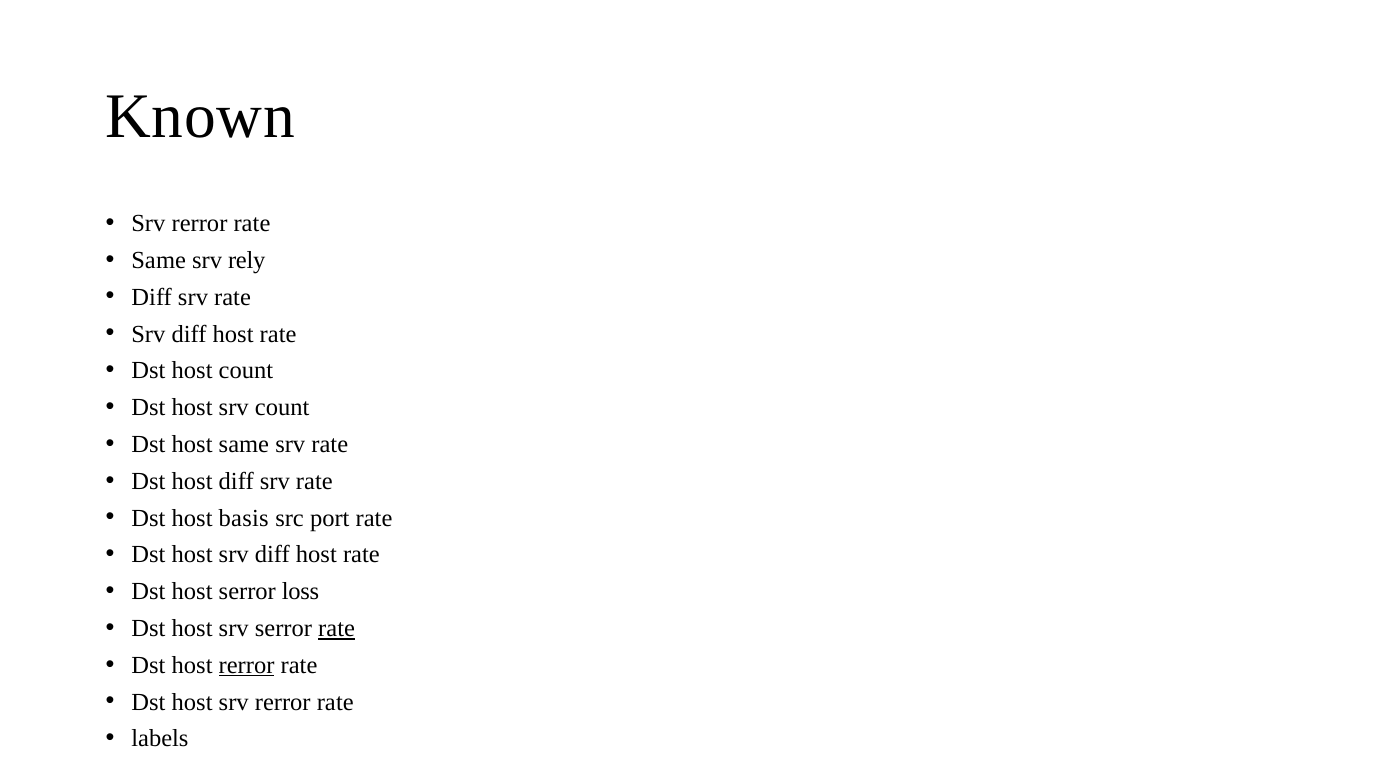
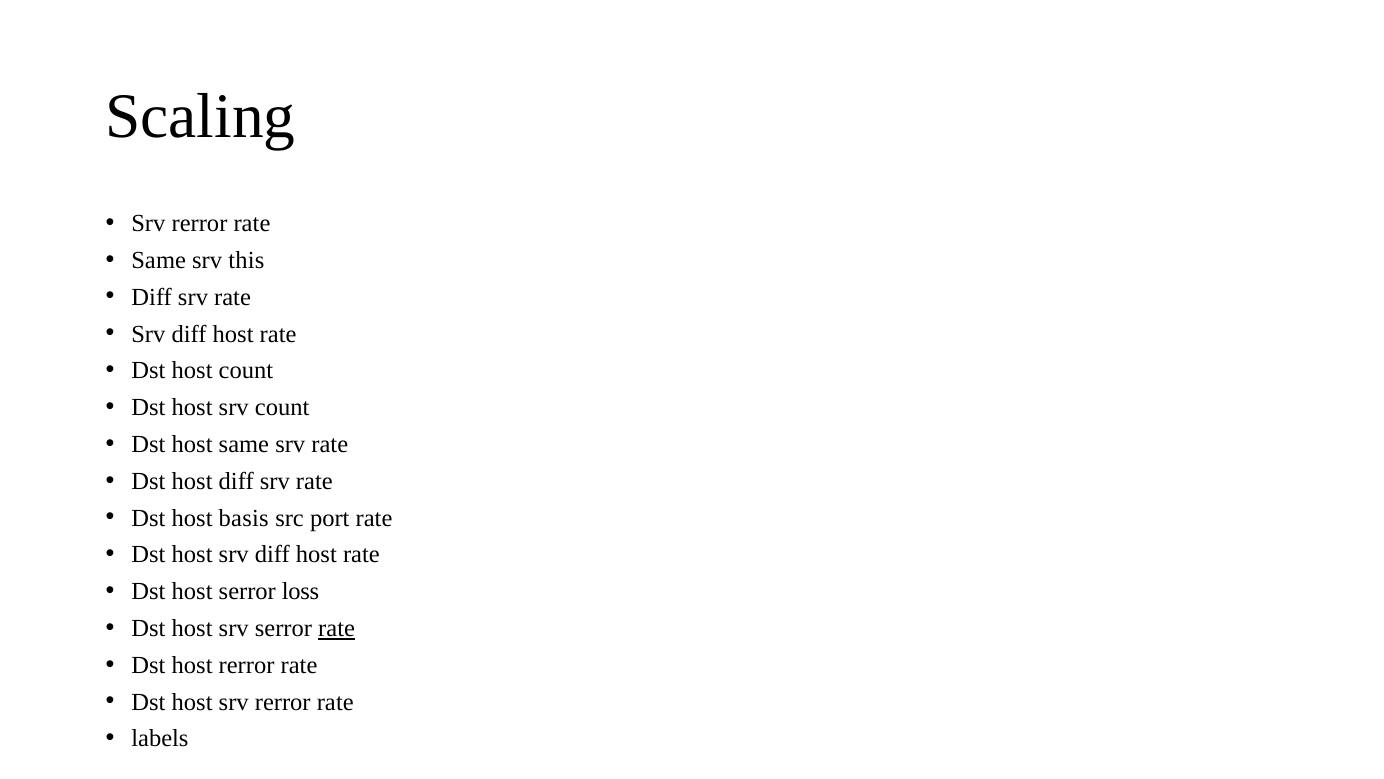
Known: Known -> Scaling (200, 116)
rely: rely -> this (246, 260)
rerror underline: present -> none (247, 665)
